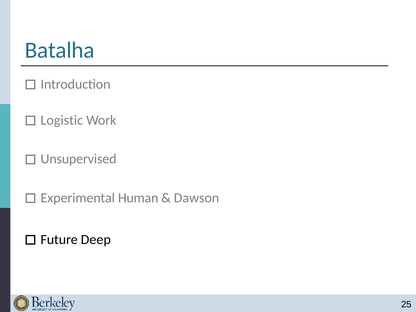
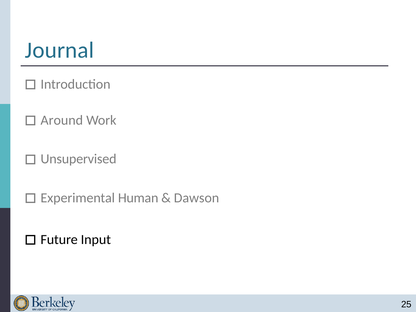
Batalha: Batalha -> Journal (60, 50)
Logistic: Logistic -> Around (62, 120)
Deep: Deep -> Input (96, 239)
